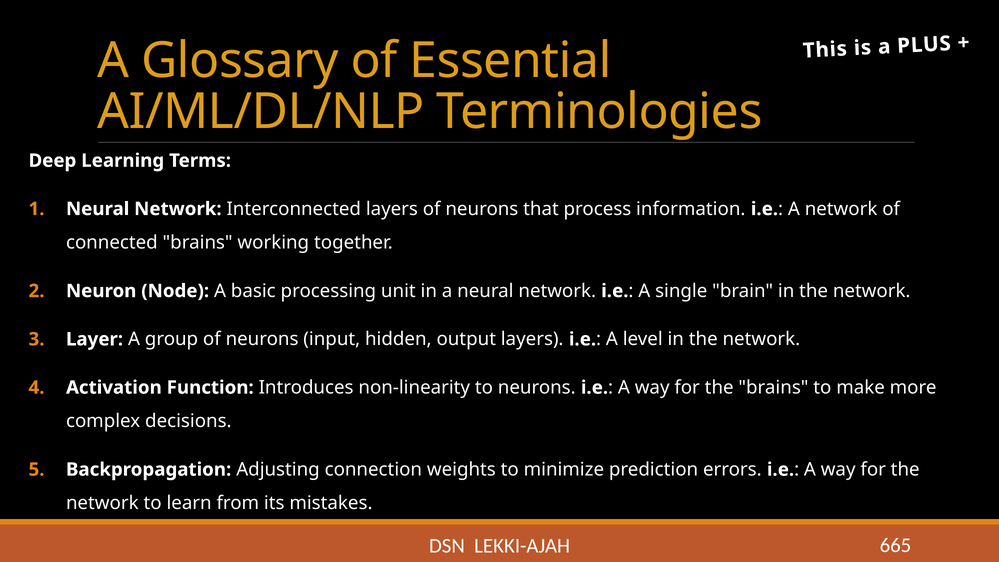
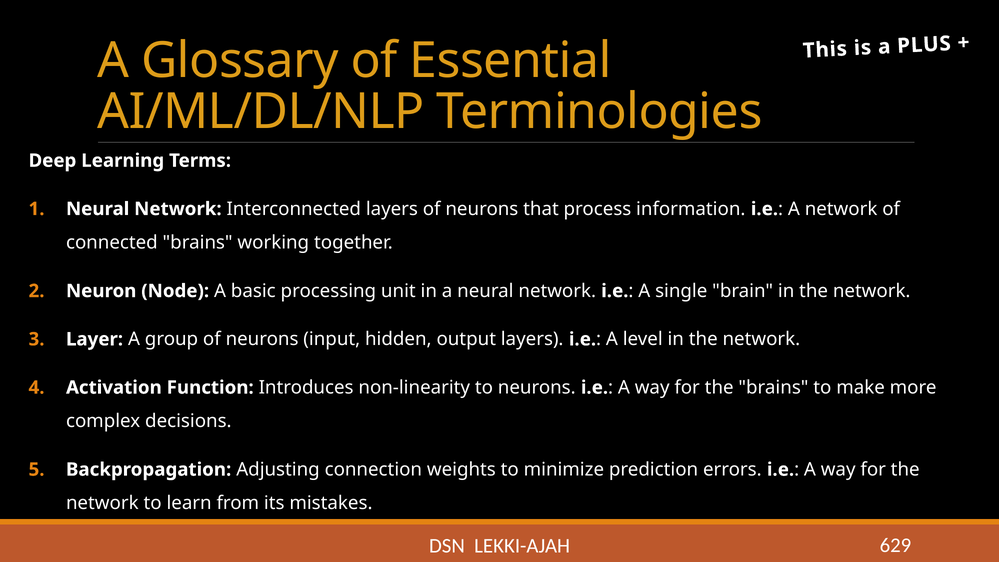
665: 665 -> 629 (895, 545)
